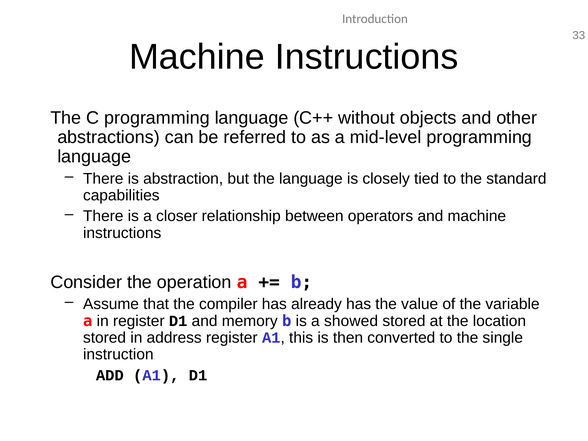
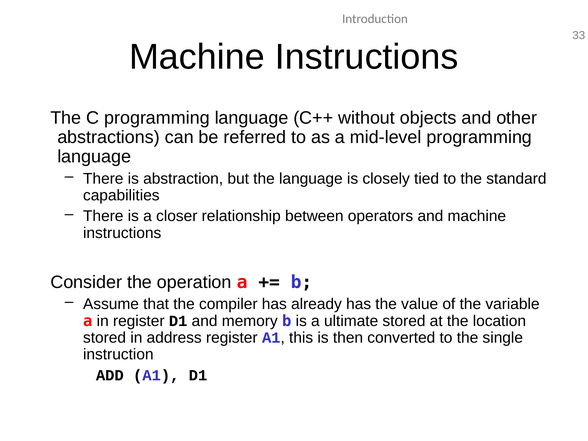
showed: showed -> ultimate (351, 321)
